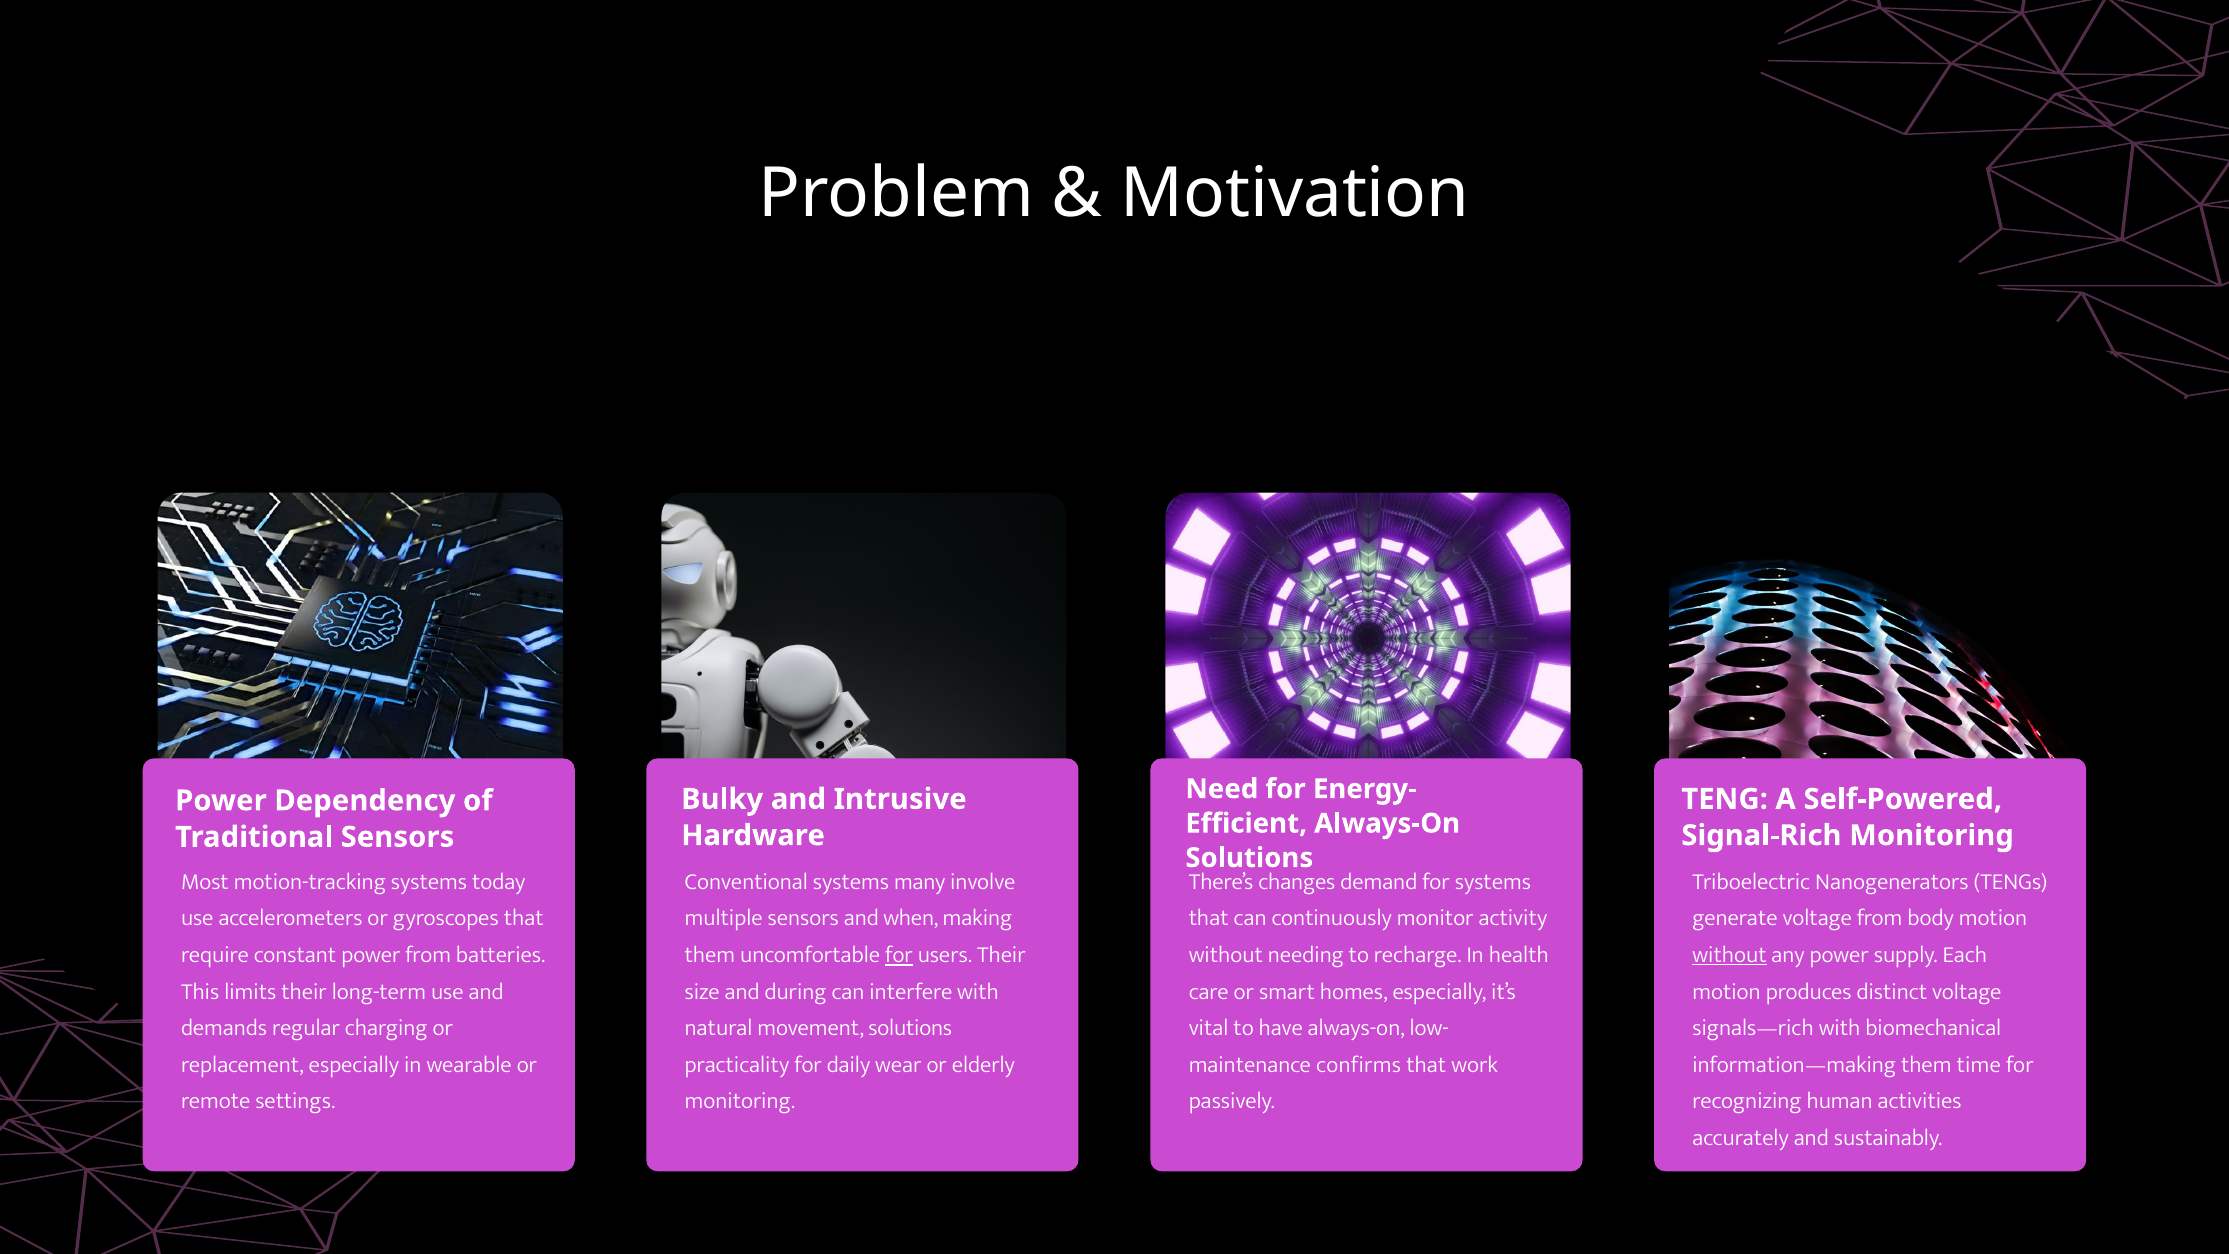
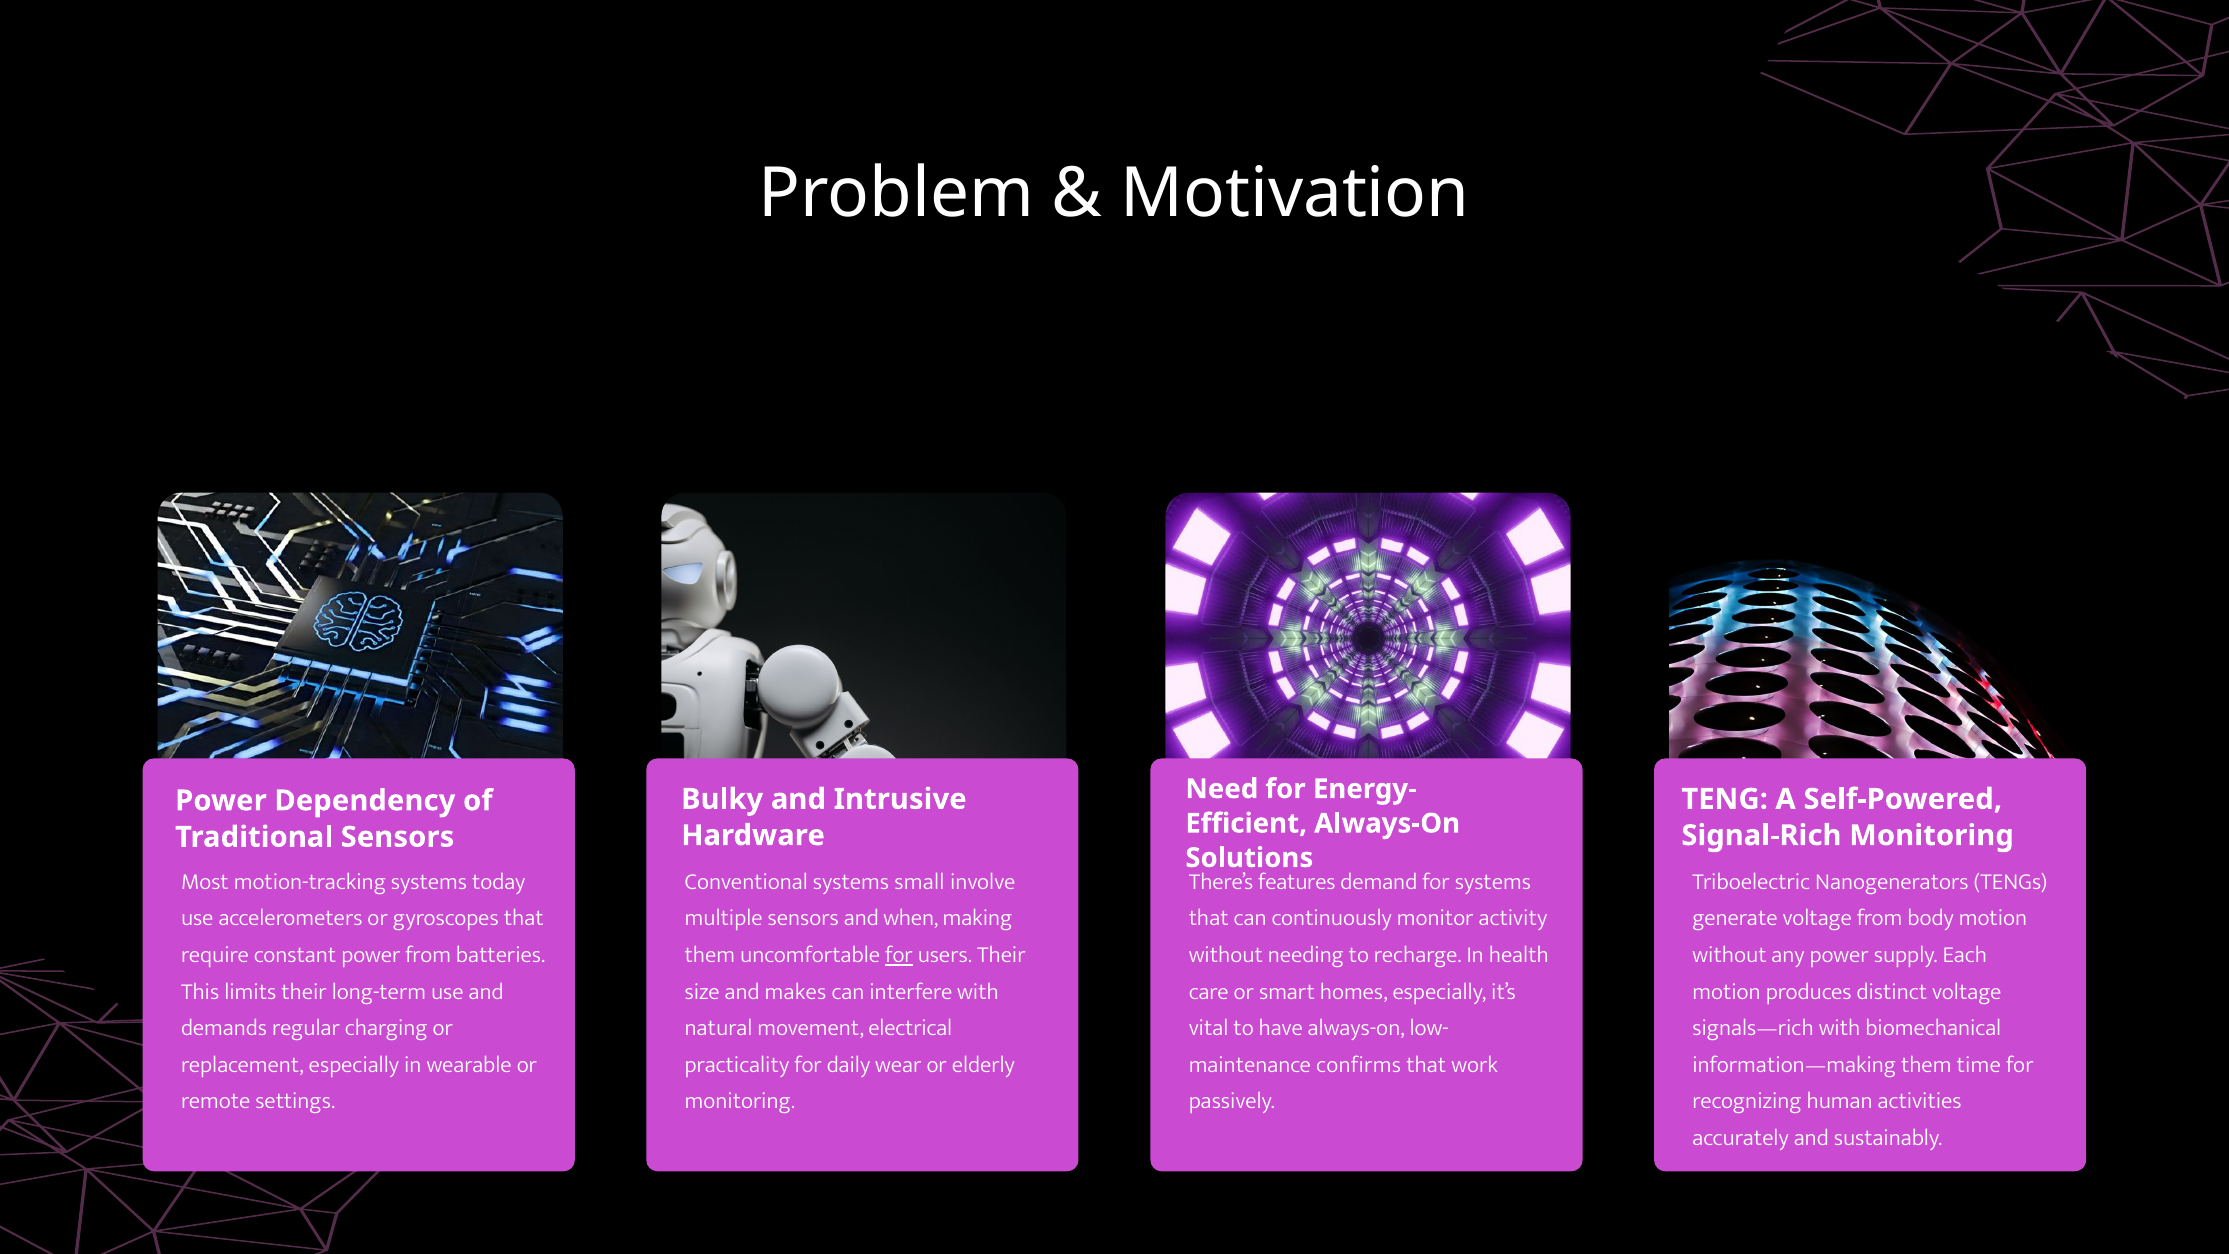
many: many -> small (919, 882)
changes: changes -> features (1297, 882)
without underline: present -> none (1730, 955)
during: during -> makes (796, 991)
movement solutions: solutions -> electrical (910, 1028)
